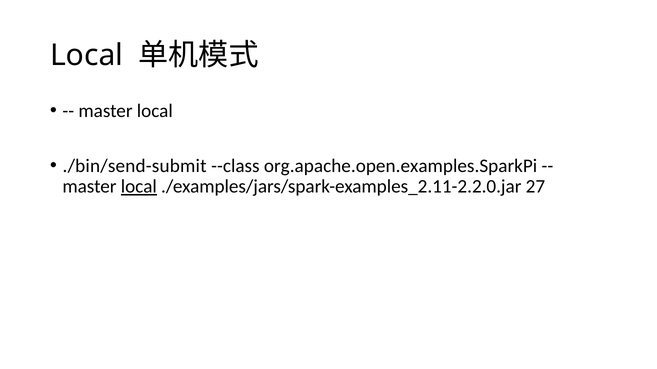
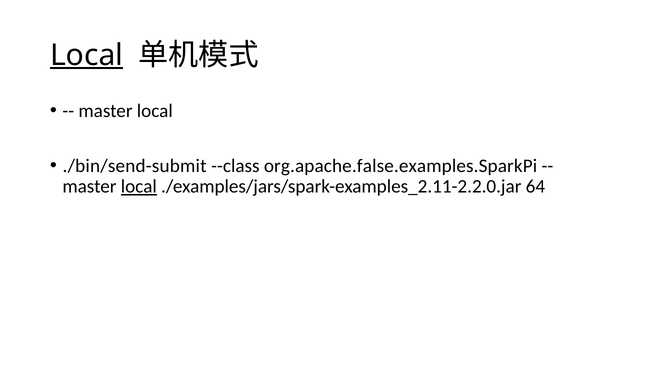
Local underline: none -> present (87, 55)
org.apache.open.examples.SparkPi: org.apache.open.examples.SparkPi -> org.apache.false.examples.SparkPi (401, 166)
27: 27 -> 64 (535, 187)
